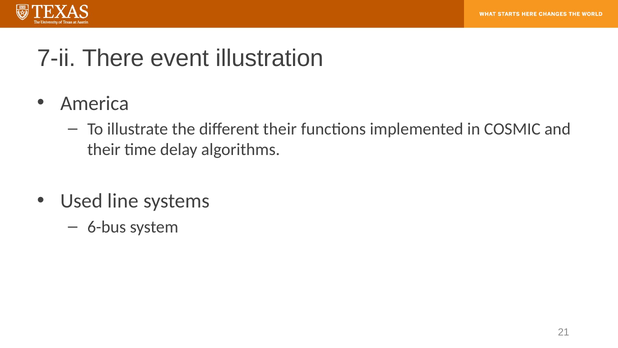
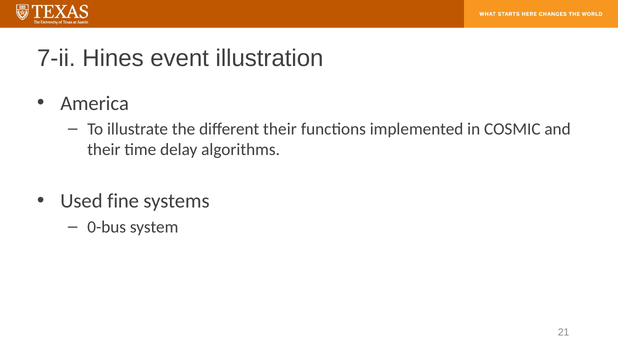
There: There -> Hines (113, 58)
line: line -> fine (123, 201)
6-bus: 6-bus -> 0-bus (107, 227)
